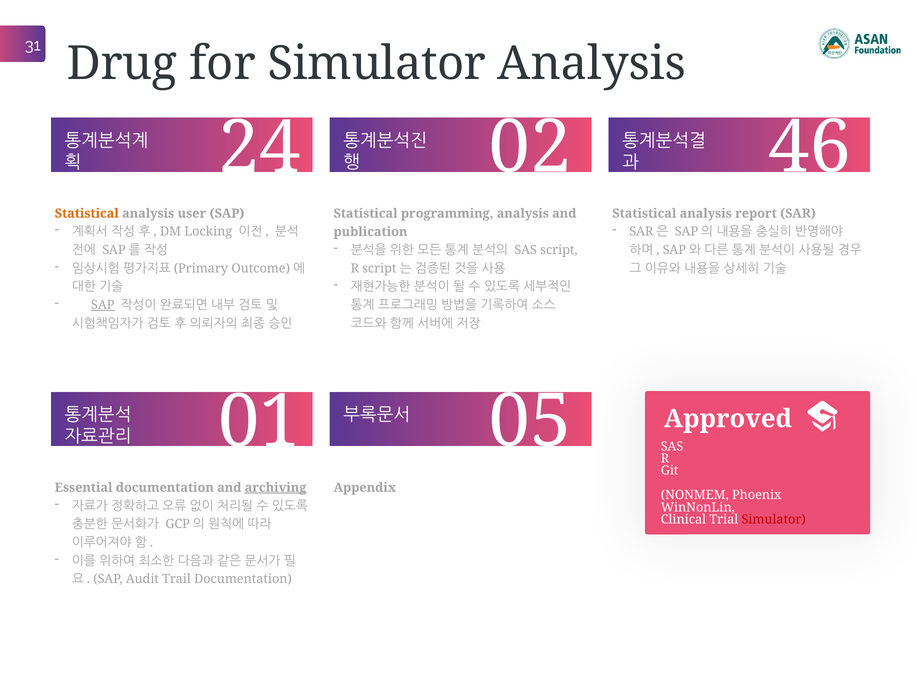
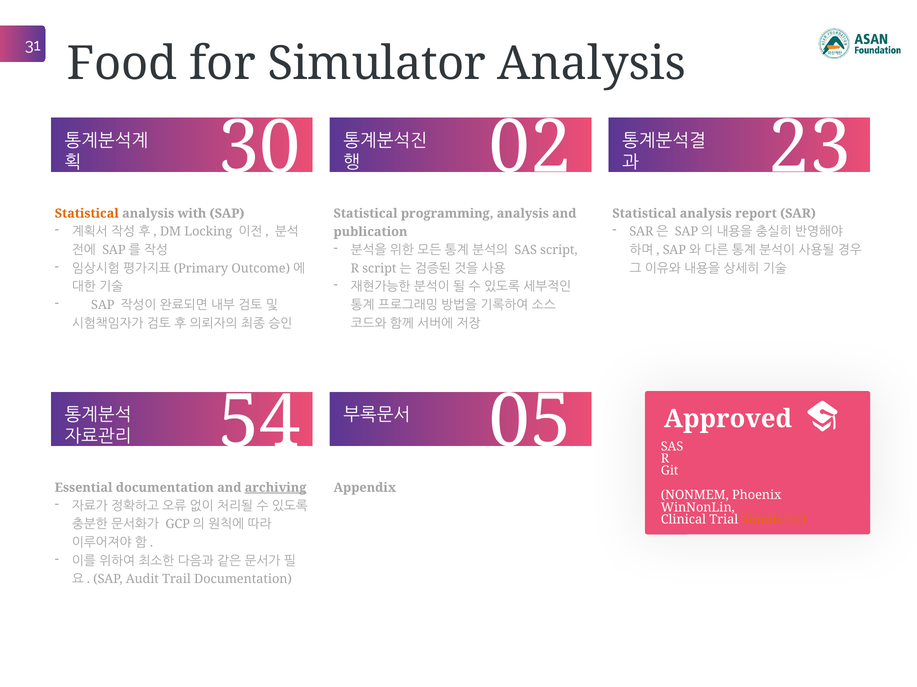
Drug: Drug -> Food (122, 64)
46: 46 -> 23 (810, 147)
24: 24 -> 30 (259, 148)
user: user -> with (192, 214)
SAP underline: present -> none (103, 305)
01: 01 -> 54 (259, 422)
Simulator colour: red -> orange (774, 520)
